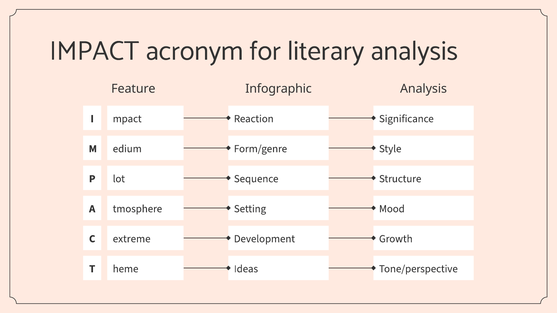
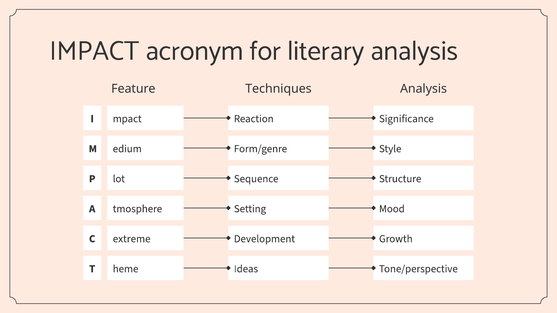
Infographic: Infographic -> Techniques (278, 89)
